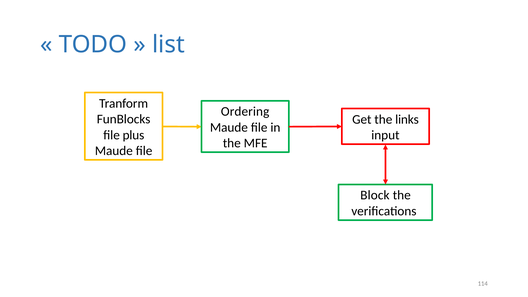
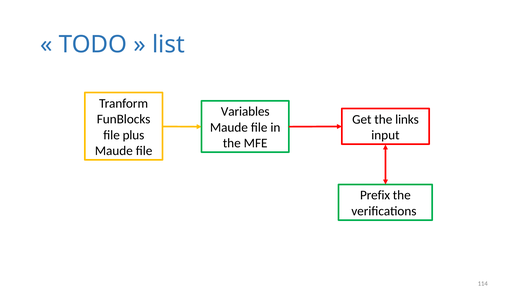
Ordering: Ordering -> Variables (245, 112)
Block: Block -> Prefix (375, 195)
